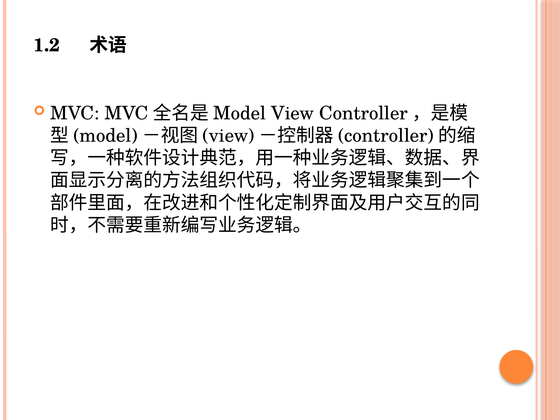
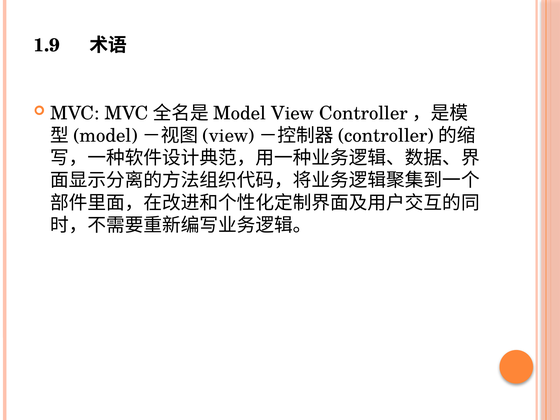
1.2: 1.2 -> 1.9 (47, 45)
